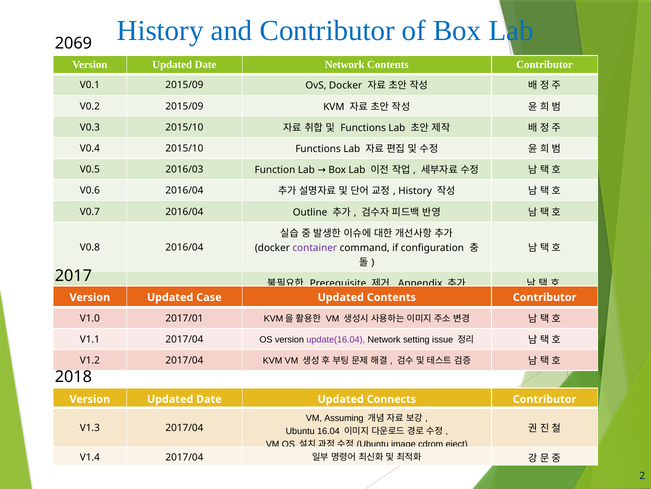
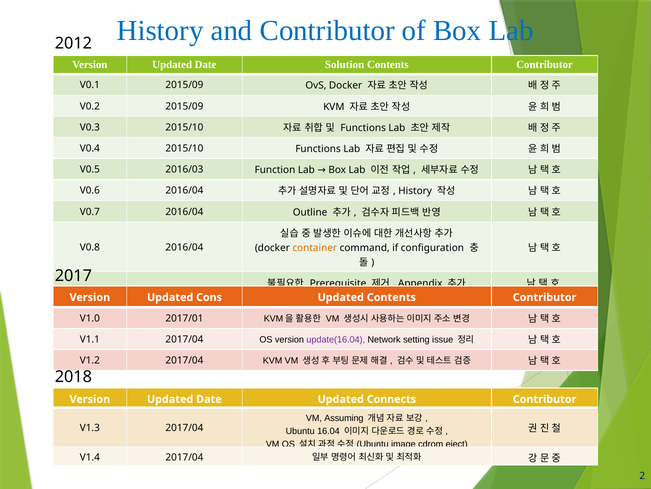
2069: 2069 -> 2012 (73, 43)
Date Network: Network -> Solution (345, 65)
container colour: purple -> orange (315, 247)
Case: Case -> Cons (209, 297)
